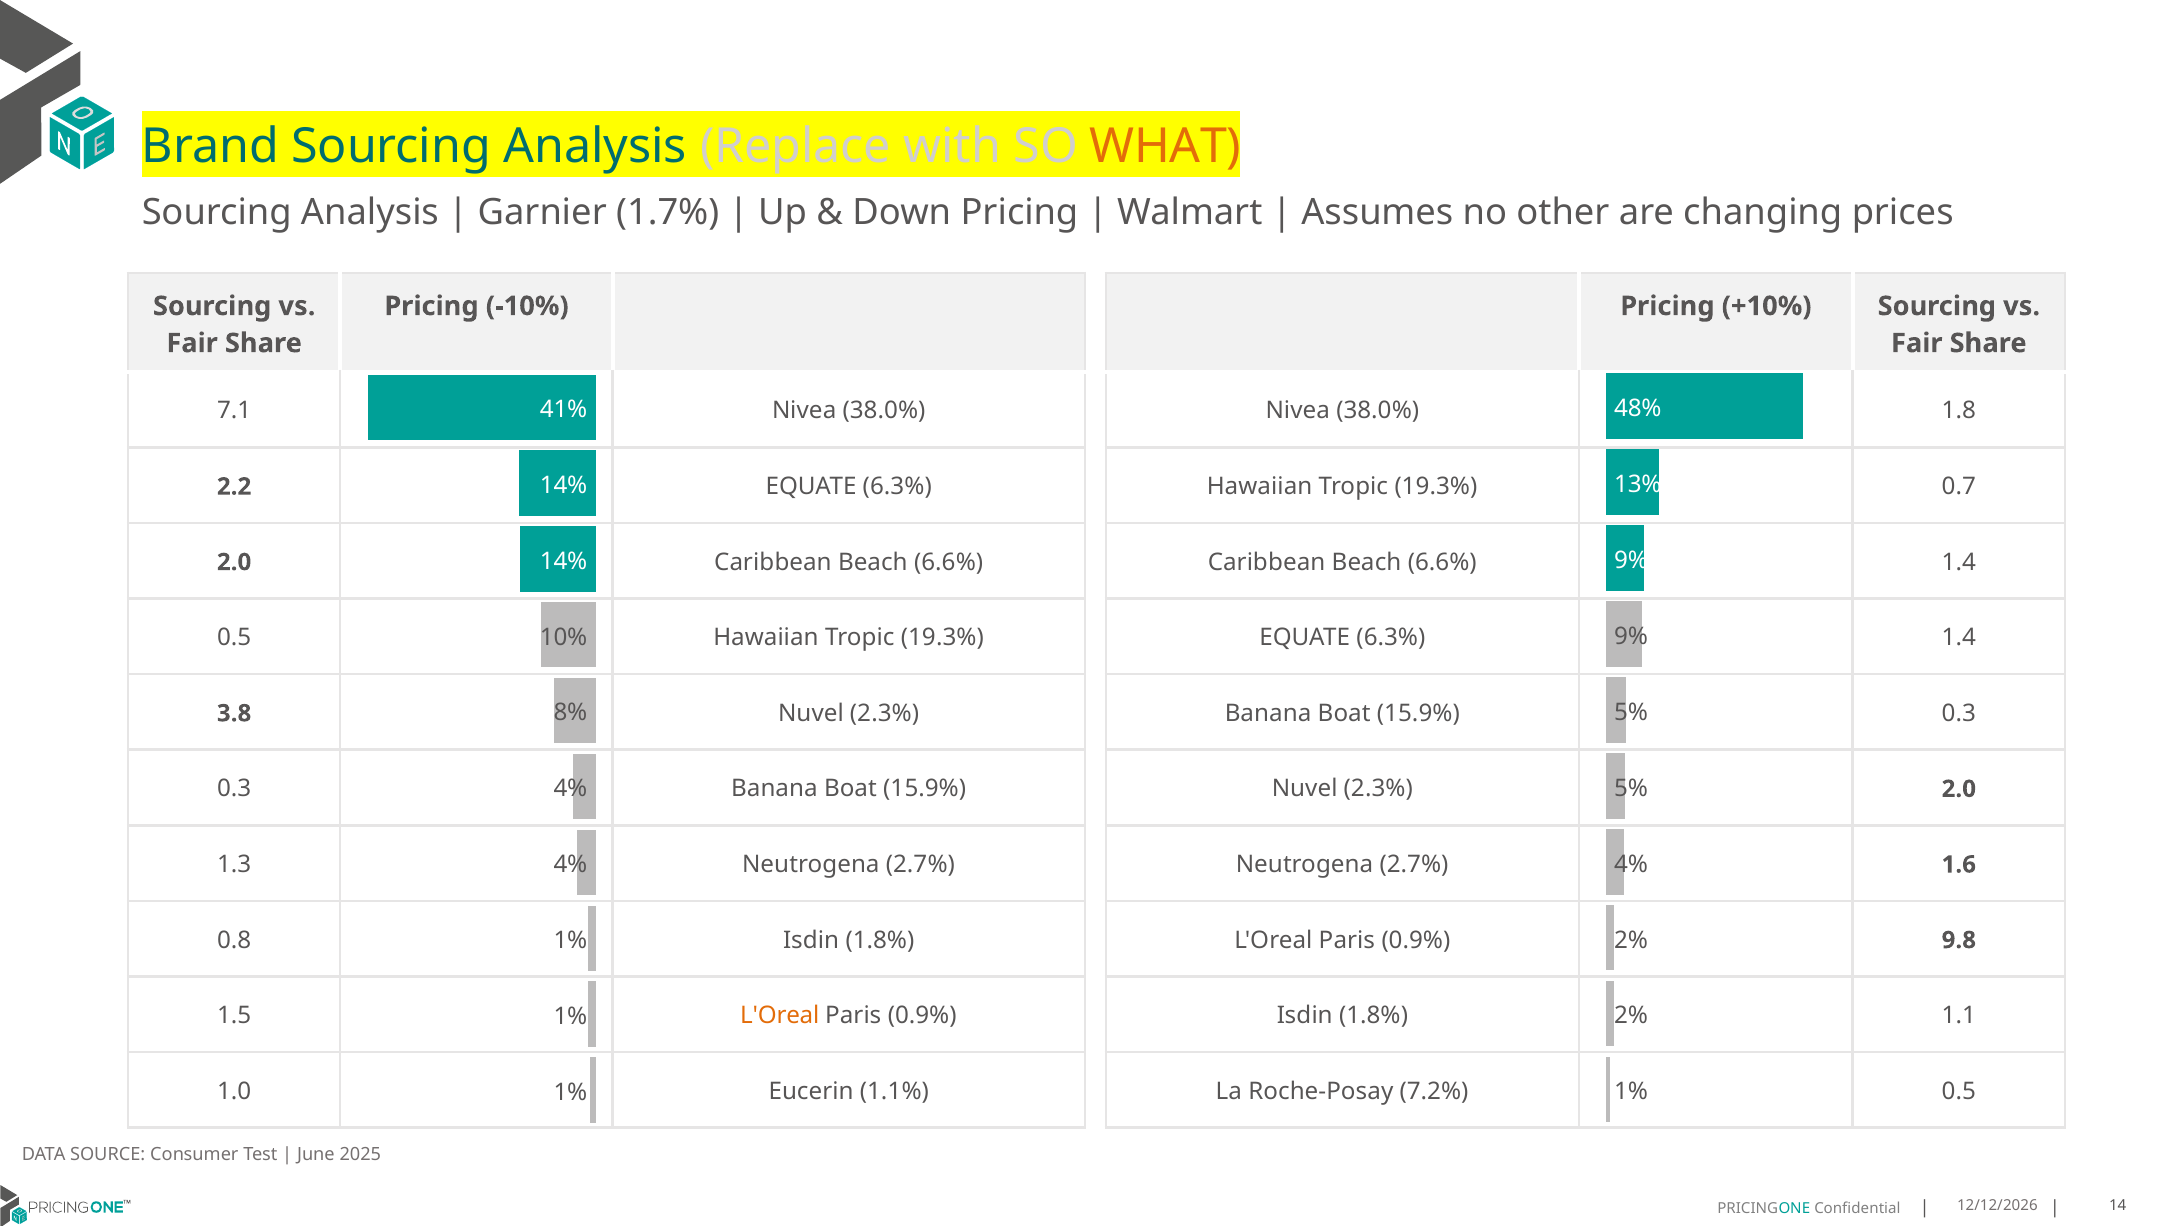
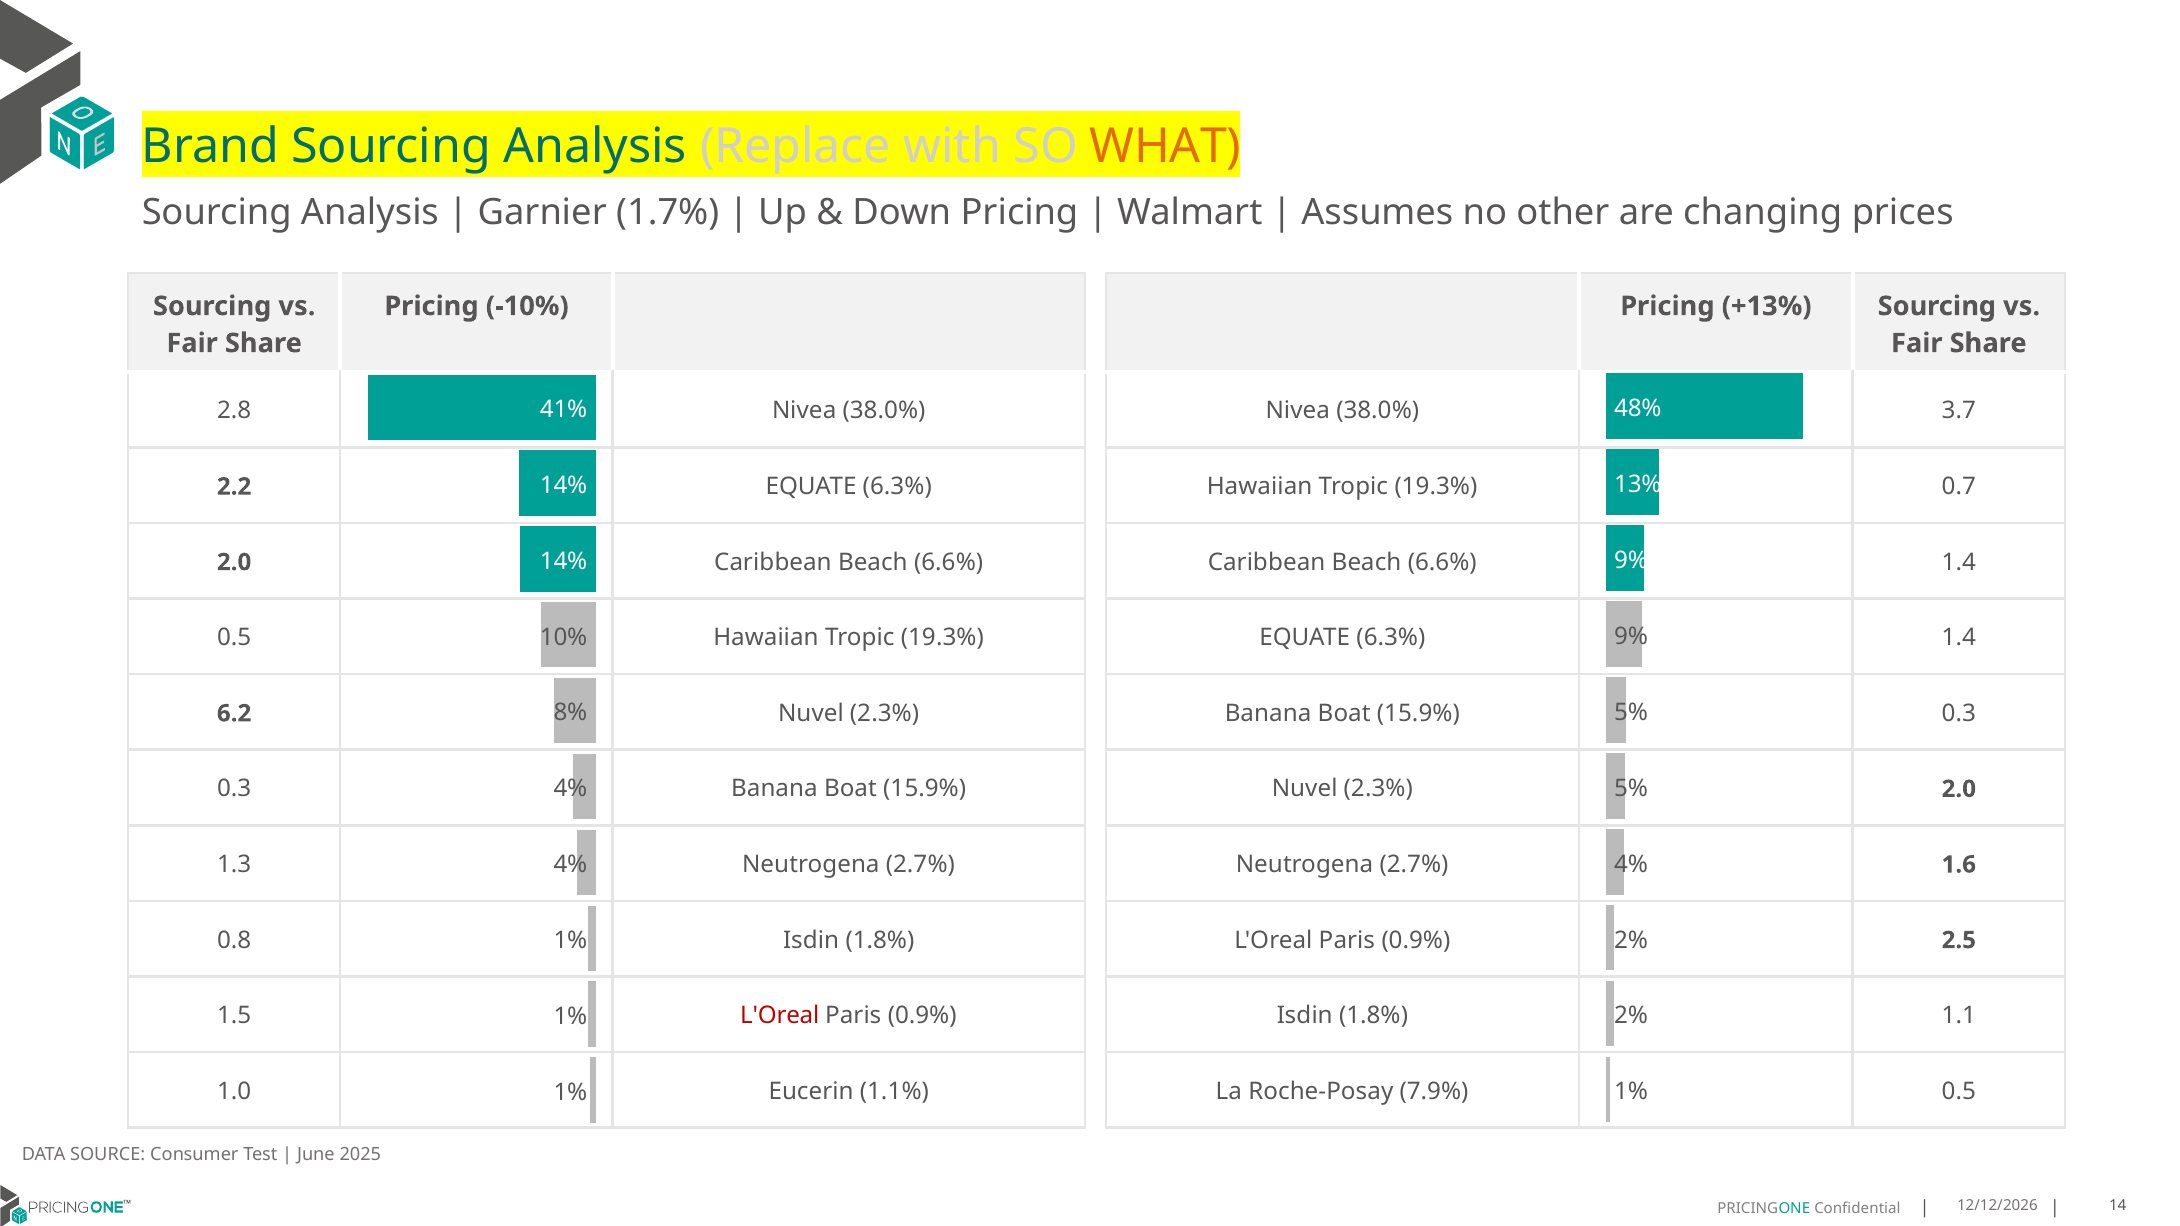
+10%: +10% -> +13% (1767, 306)
7.1: 7.1 -> 2.8 (234, 411)
1.8: 1.8 -> 3.7 (1959, 411)
3.8: 3.8 -> 6.2 (234, 714)
9.8: 9.8 -> 2.5 (1959, 940)
L'Oreal colour: orange -> red (780, 1016)
7.2%: 7.2% -> 7.9% (1434, 1092)
